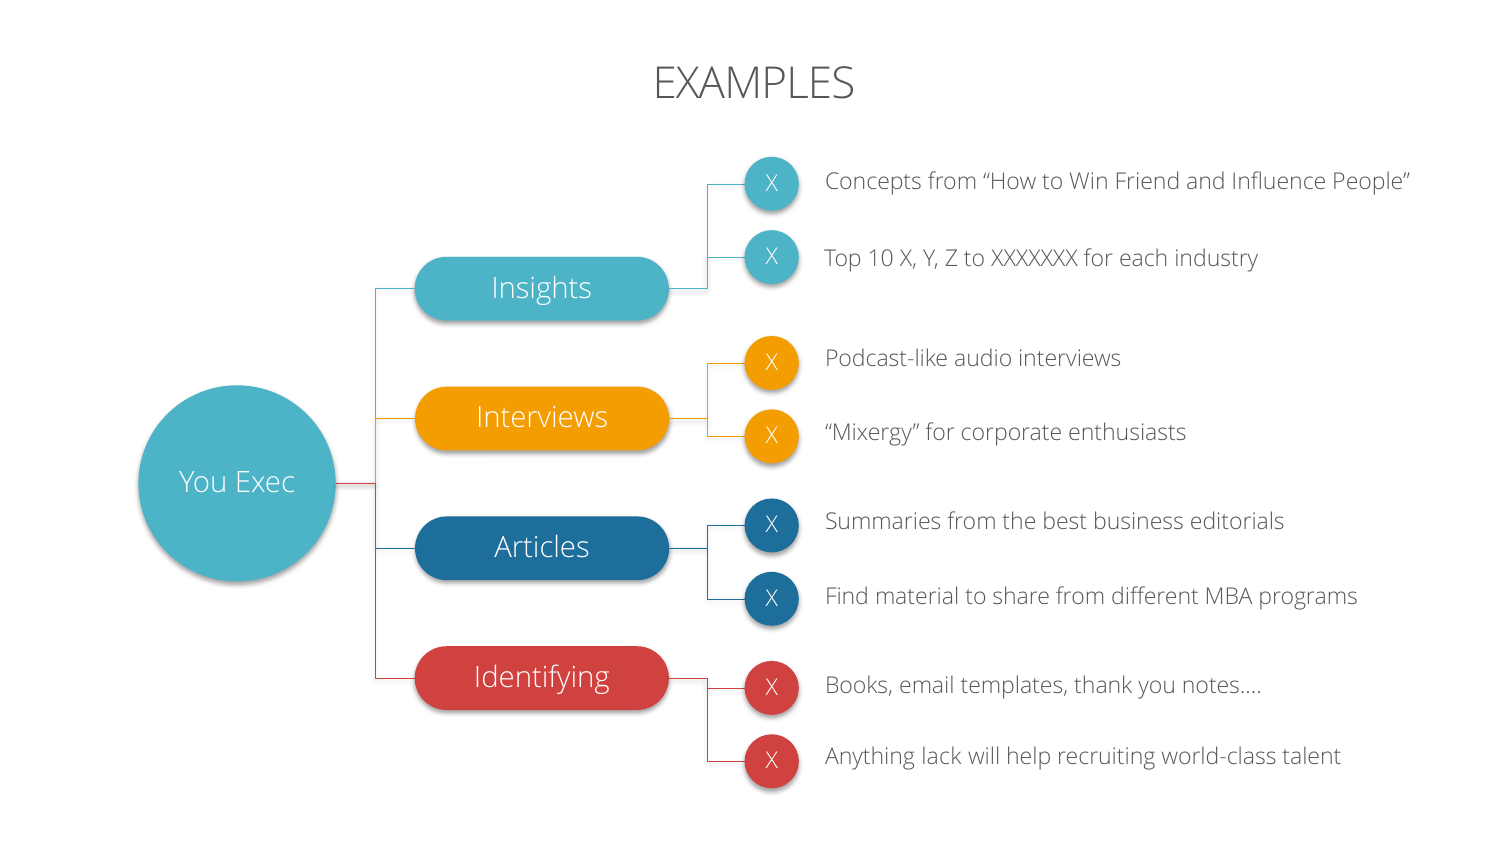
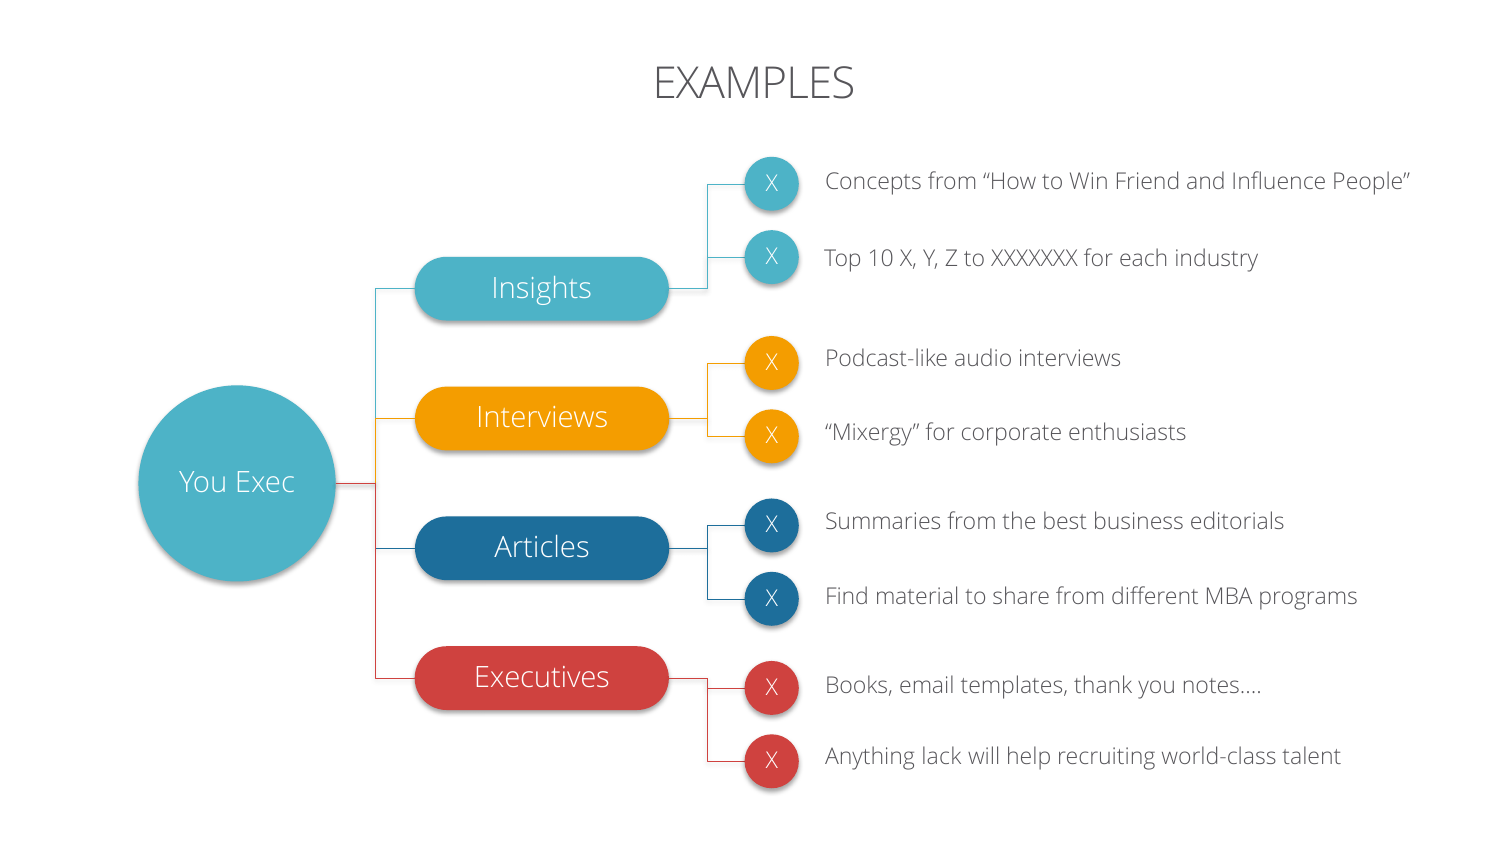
Identifying: Identifying -> Executives (542, 678)
